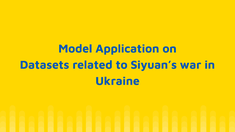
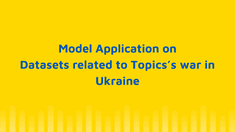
Siyuan’s: Siyuan’s -> Topics’s (154, 65)
